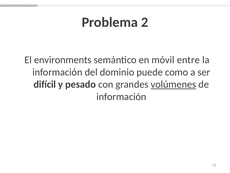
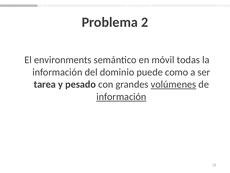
entre: entre -> todas (188, 60)
difícil: difícil -> tarea (45, 84)
información underline: none -> present (121, 96)
